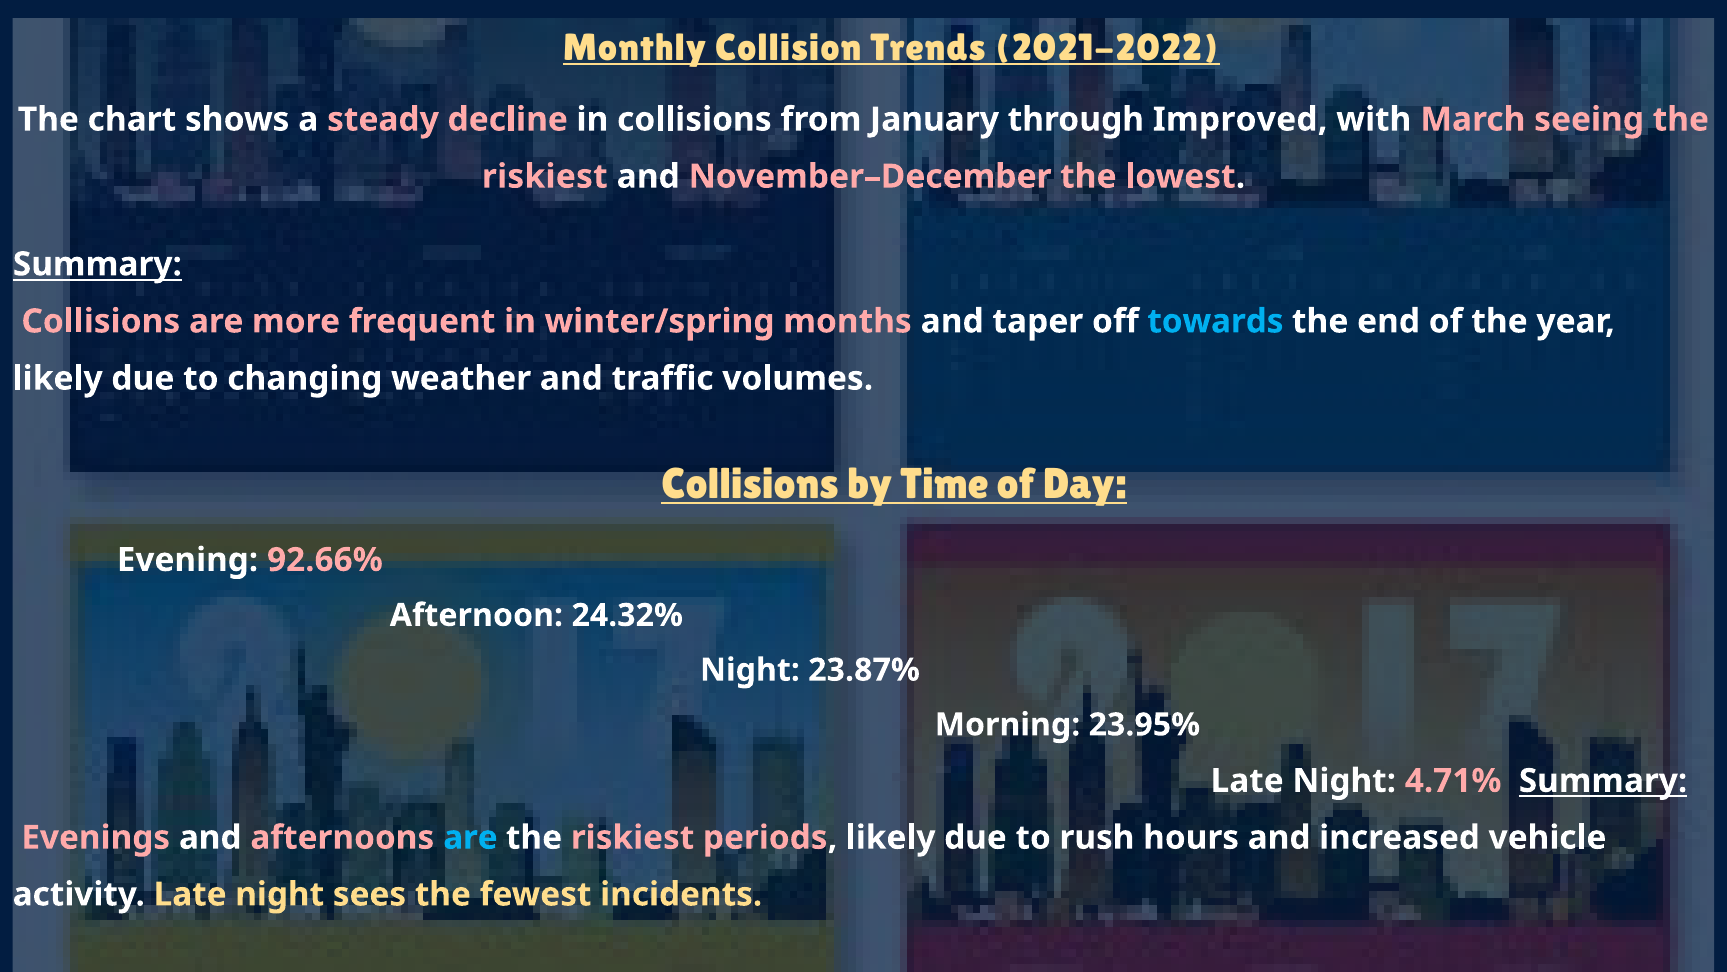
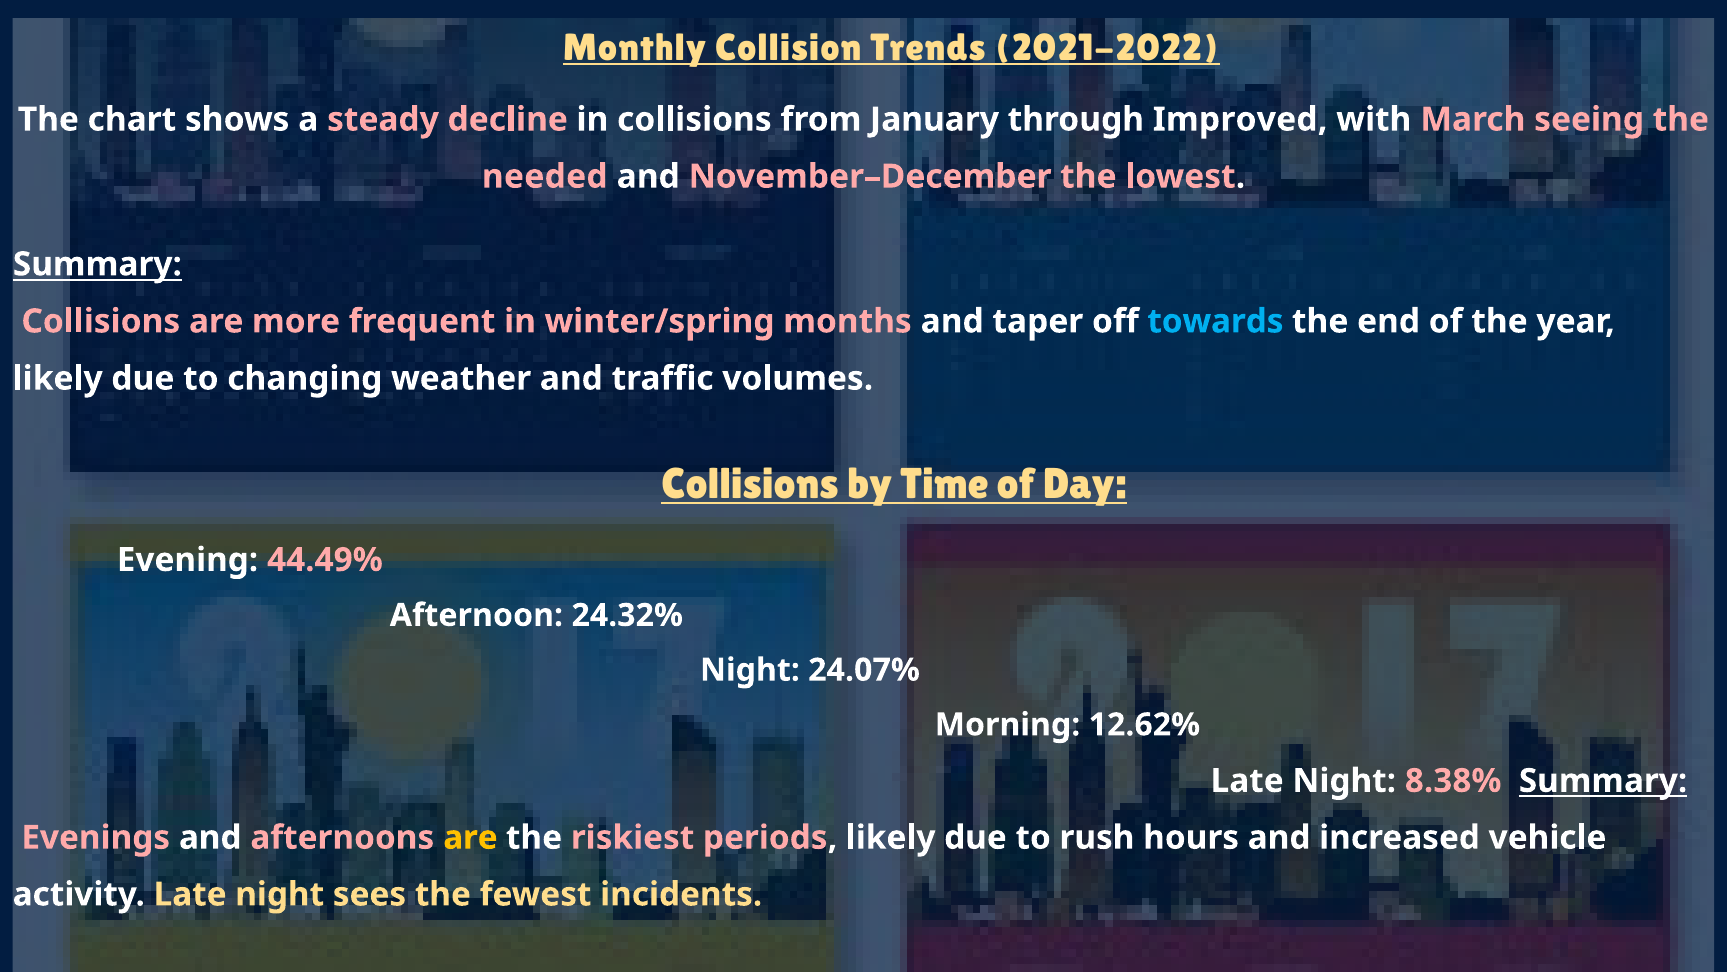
riskiest: riskiest -> needed (545, 176)
92.66%: 92.66% -> 44.49% (325, 560)
23.87%: 23.87% -> 24.07% (864, 670)
23.95%: 23.95% -> 12.62% (1144, 724)
4.71%: 4.71% -> 8.38% (1453, 780)
are colour: light blue -> yellow (470, 837)
